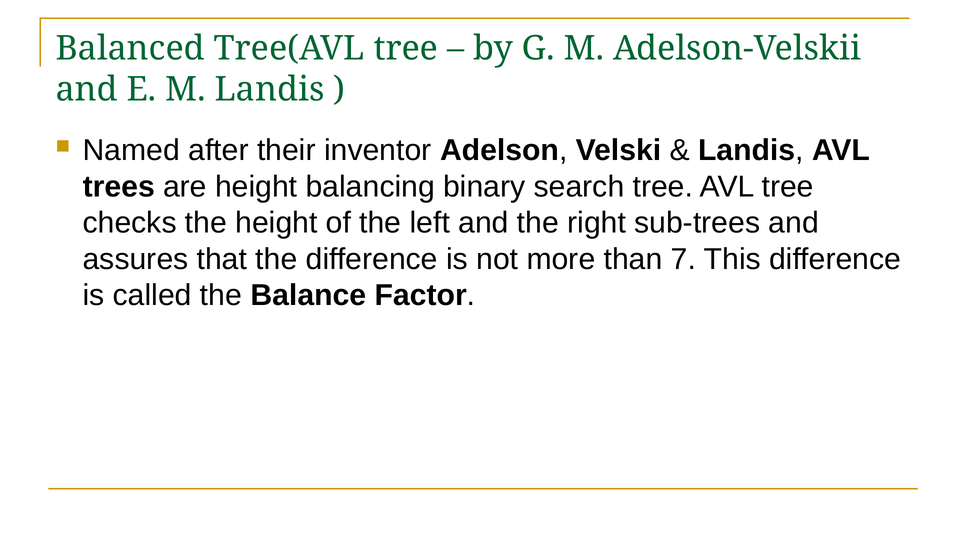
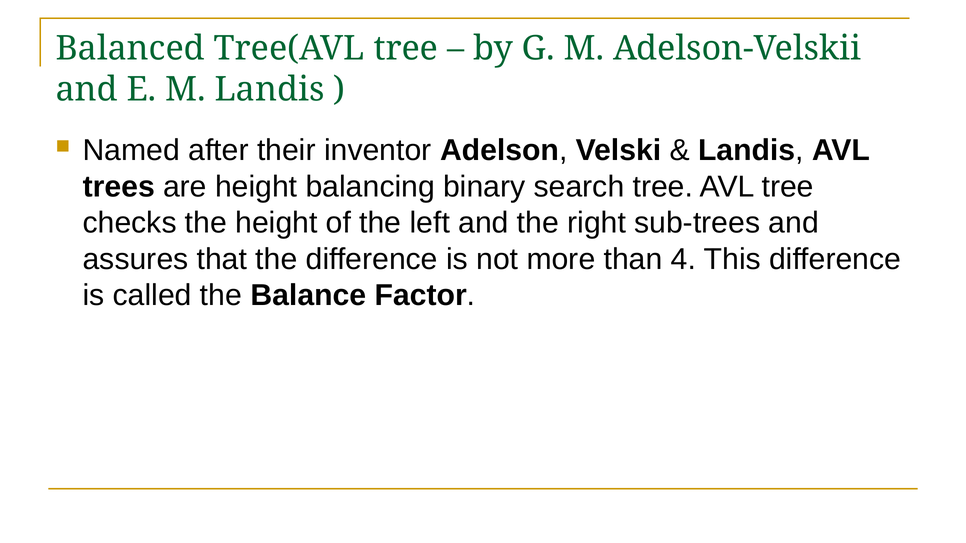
7: 7 -> 4 (683, 259)
